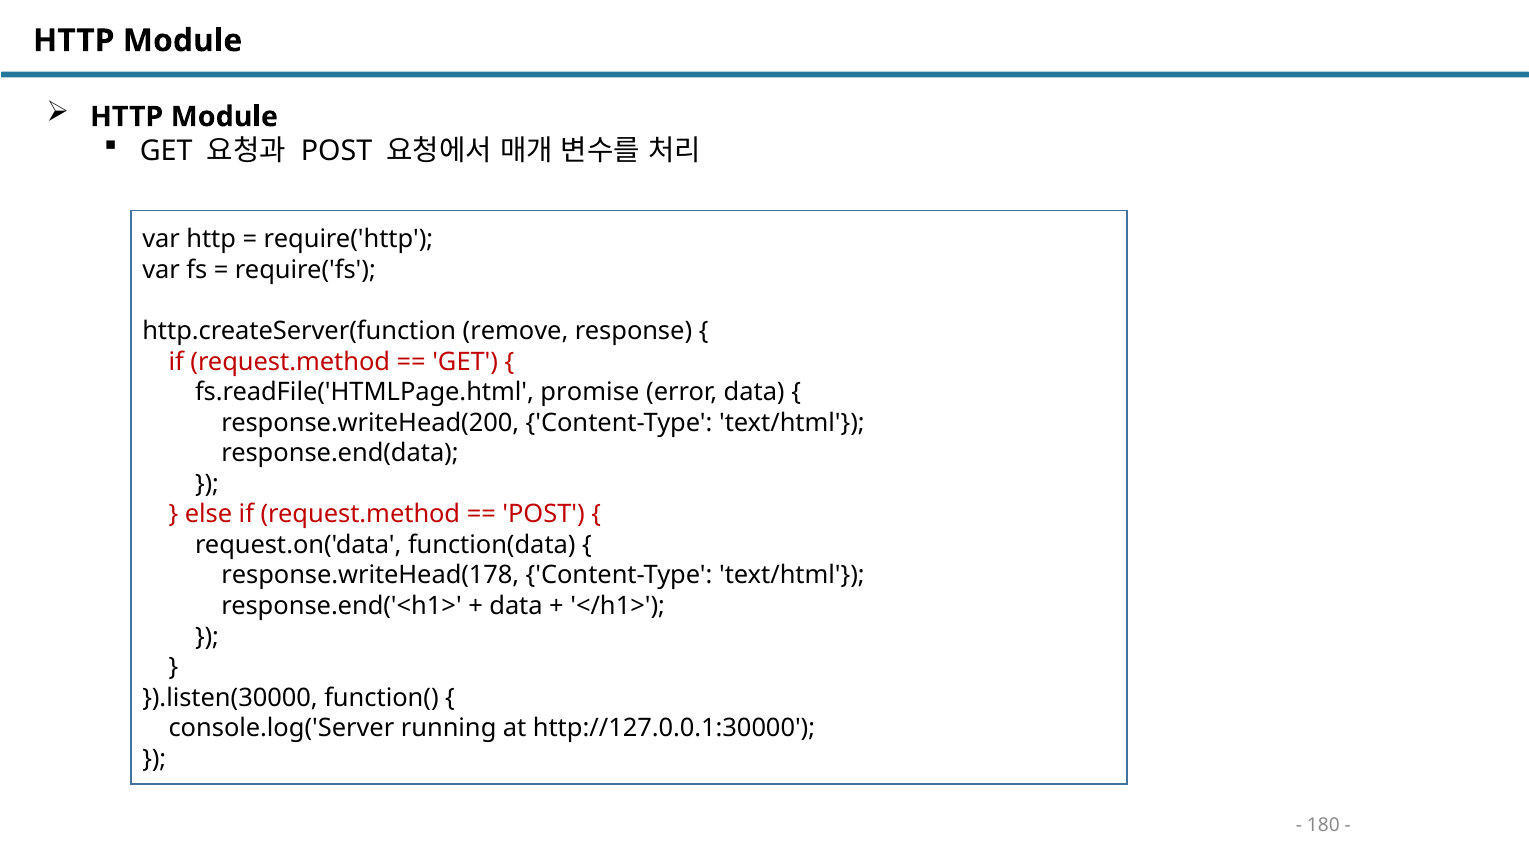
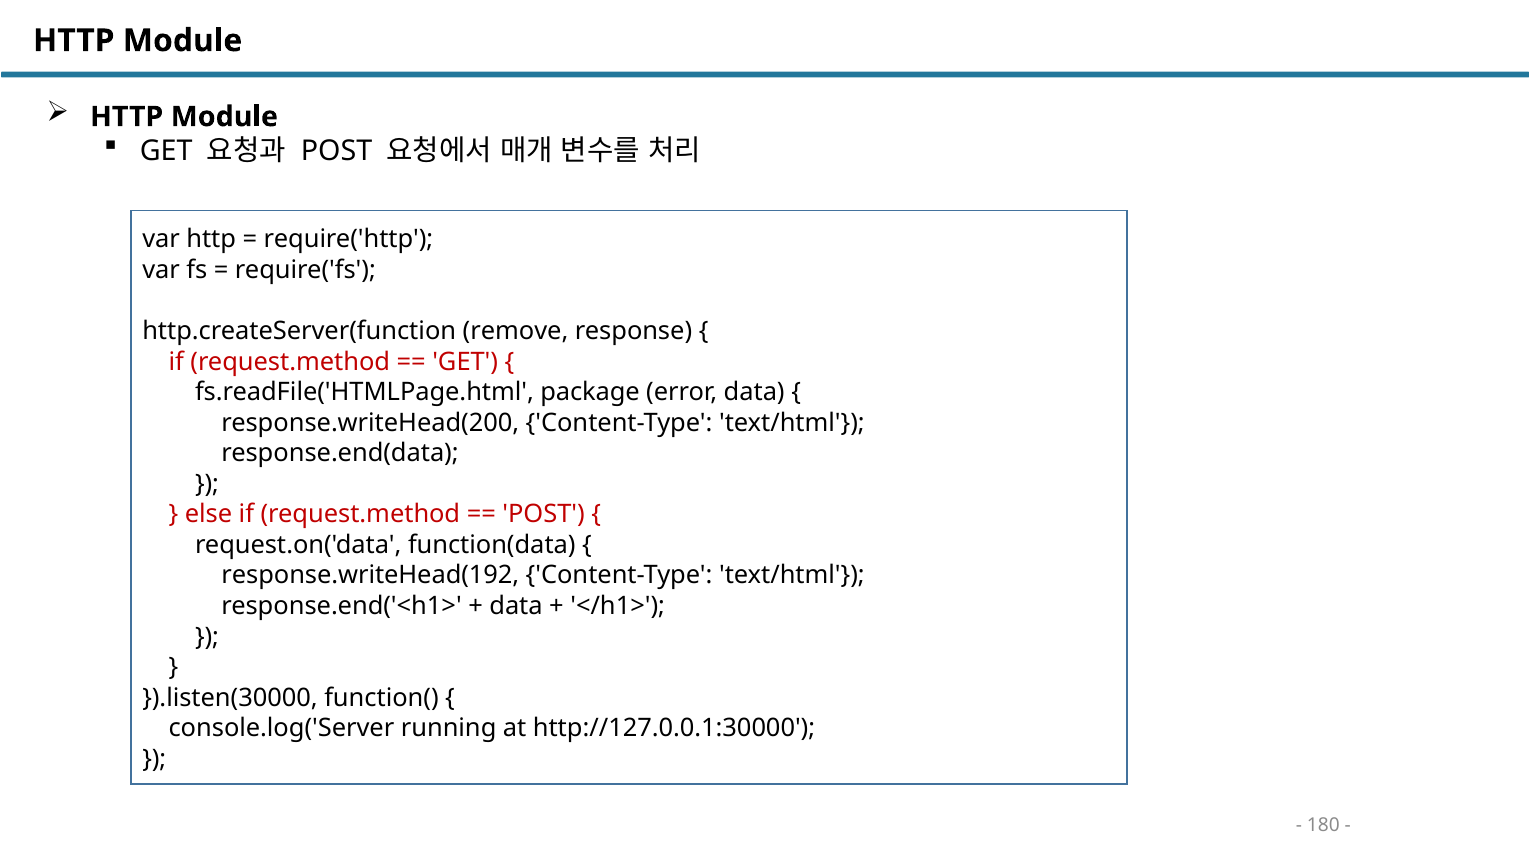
promise: promise -> package (590, 392)
response.writeHead(178: response.writeHead(178 -> response.writeHead(192 (370, 576)
